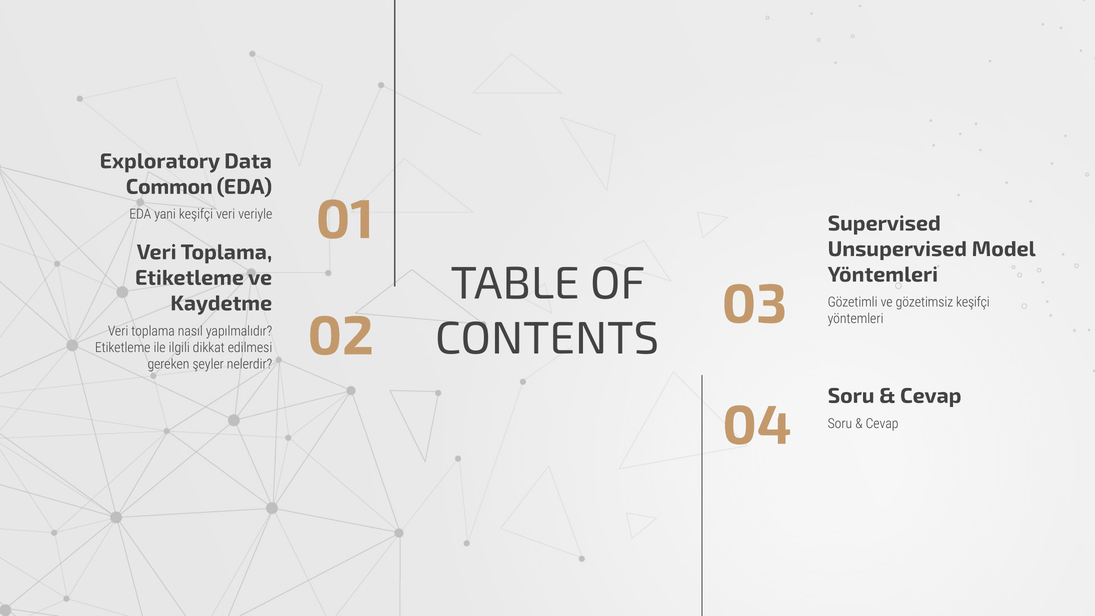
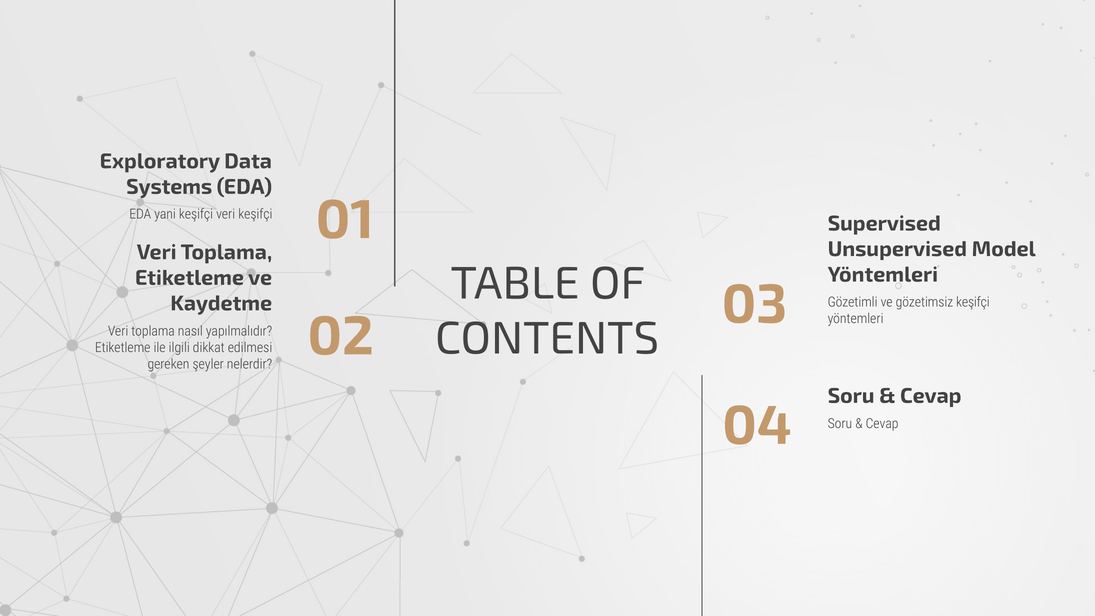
Common: Common -> Systems (169, 187)
veri veriyle: veriyle -> keşifçi (255, 214)
